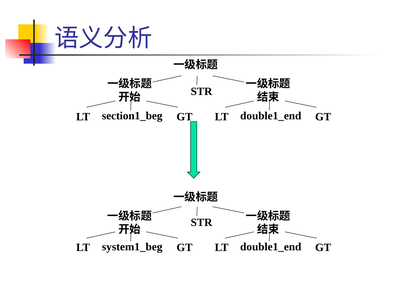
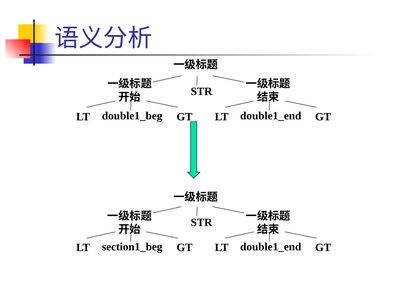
section1_beg: section1_beg -> double1_beg (132, 116)
system1_beg: system1_beg -> section1_beg (132, 247)
